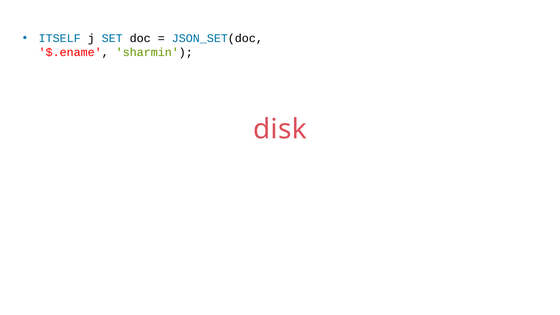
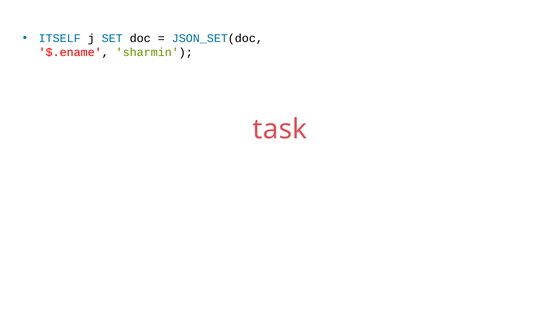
disk: disk -> task (280, 129)
